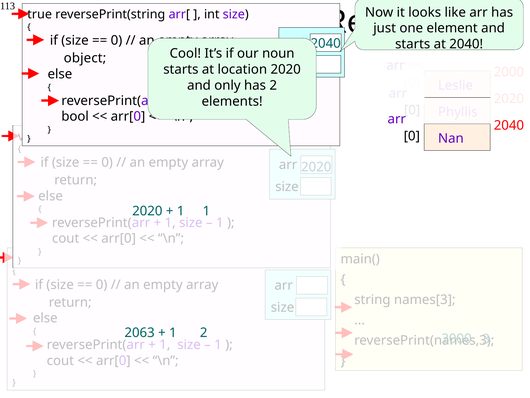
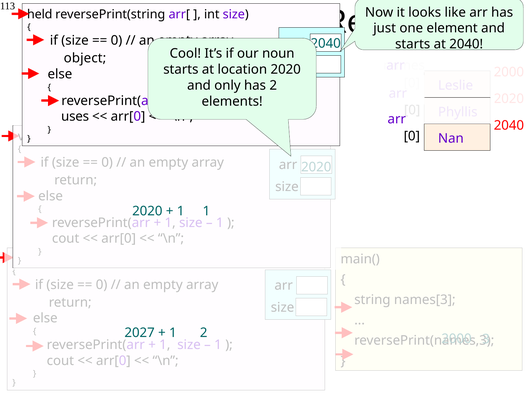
true: true -> held (40, 14)
bool: bool -> uses (75, 116)
2063: 2063 -> 2027 (140, 333)
